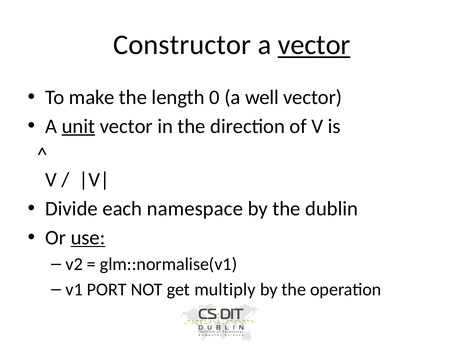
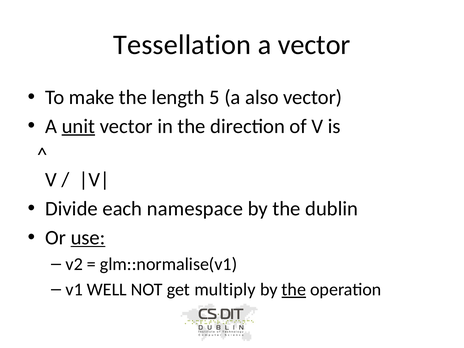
Constructor: Constructor -> Tessellation (182, 45)
vector underline: present -> none (314, 45)
0: 0 -> 5 (214, 97)
well: well -> also (262, 97)
PORT: PORT -> WELL (107, 290)
the underline: none -> present (294, 290)
